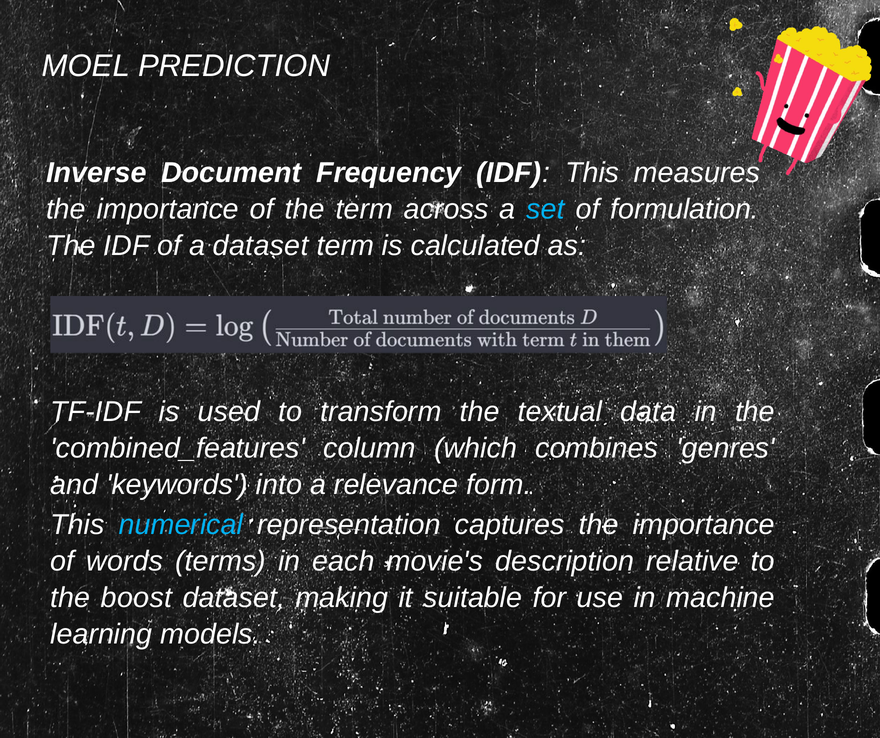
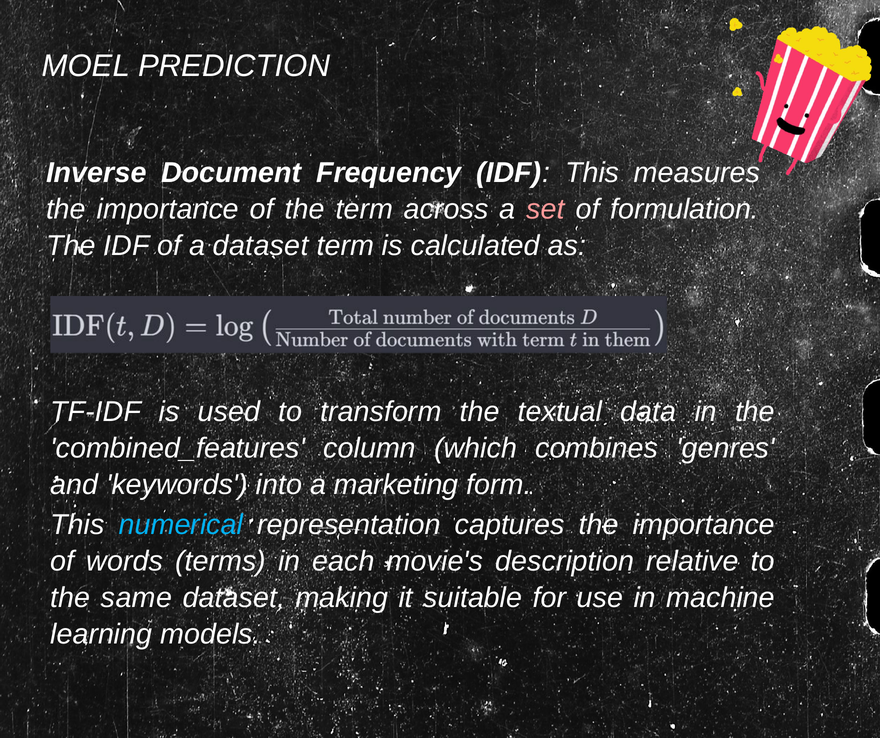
set colour: light blue -> pink (545, 209)
relevance: relevance -> marketing (396, 485)
boost: boost -> same (136, 597)
